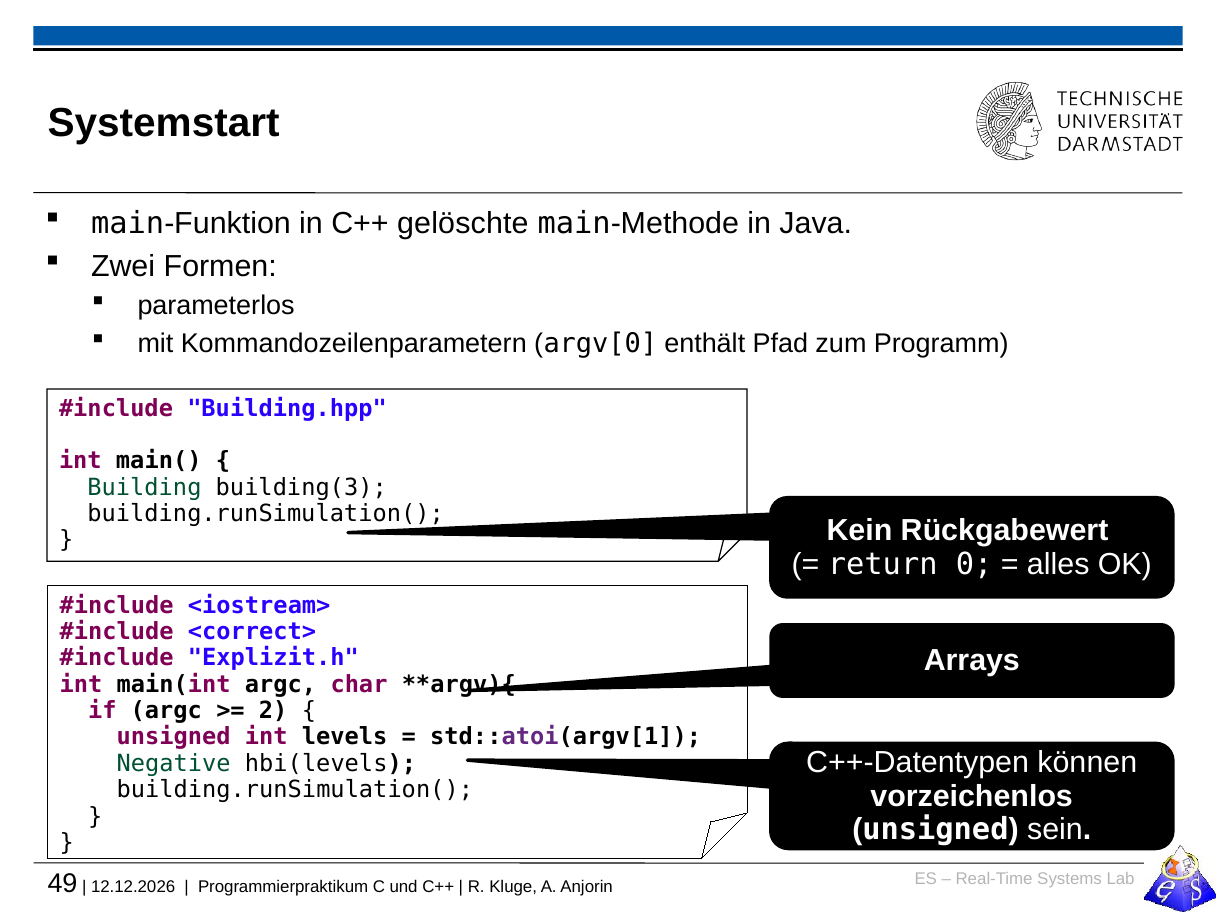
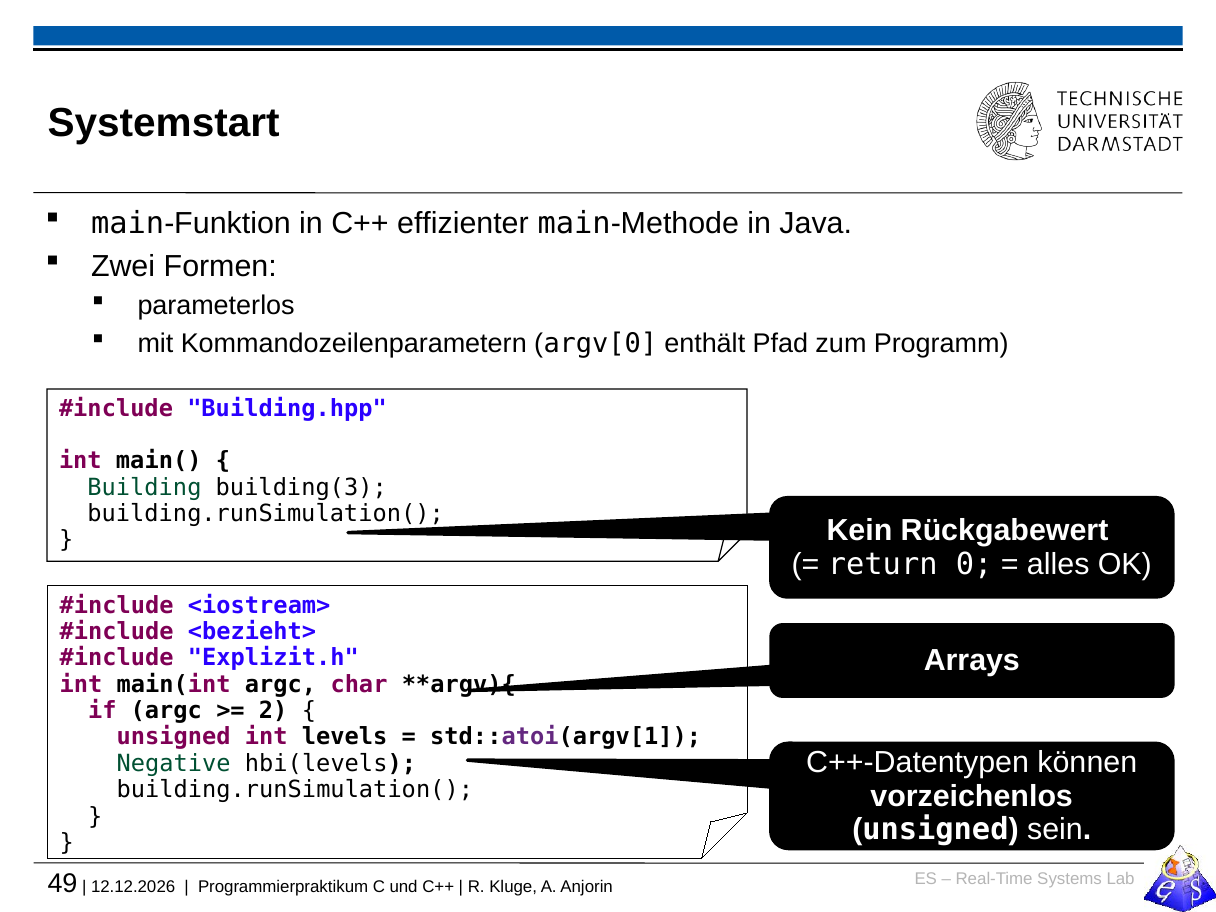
gelöschte: gelöschte -> effizienter (463, 224)
<correct>: <correct> -> <bezieht> (252, 632)
